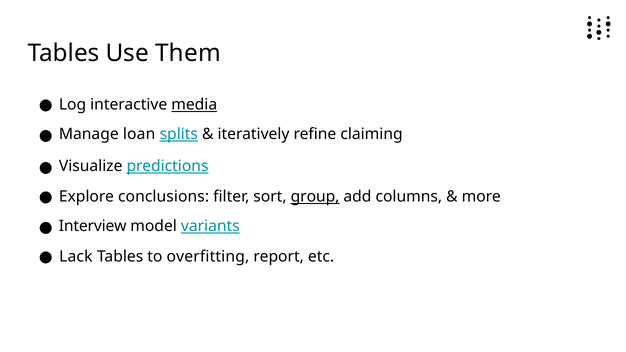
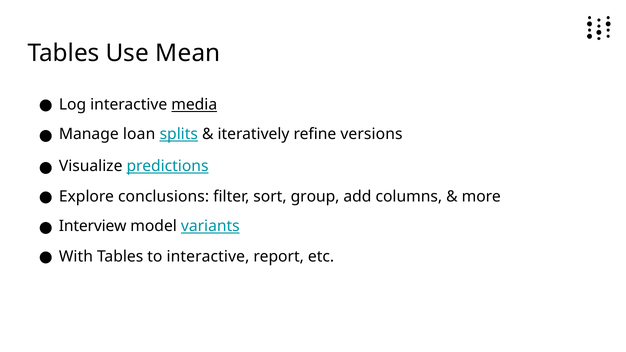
Them: Them -> Mean (188, 53)
claiming: claiming -> versions (371, 134)
group underline: present -> none (315, 197)
Lack: Lack -> With (76, 257)
to overfitting: overfitting -> interactive (208, 257)
